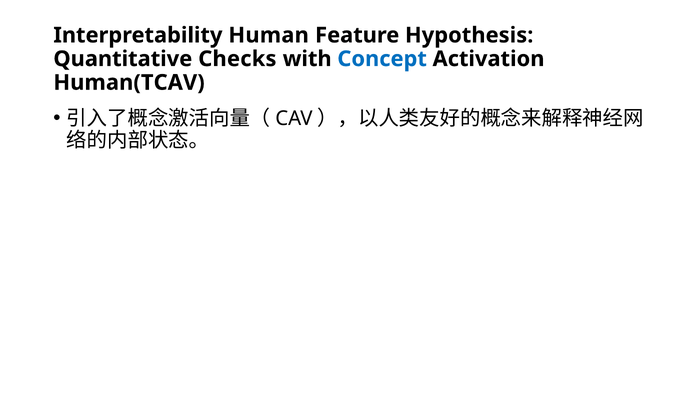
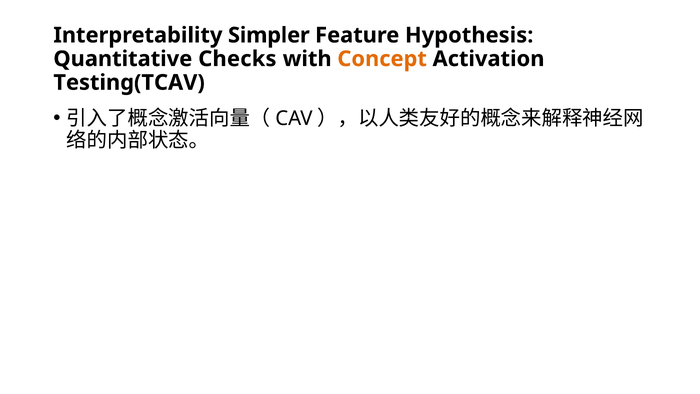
Human: Human -> Simpler (269, 35)
Concept colour: blue -> orange (382, 59)
Human(TCAV: Human(TCAV -> Testing(TCAV (129, 82)
